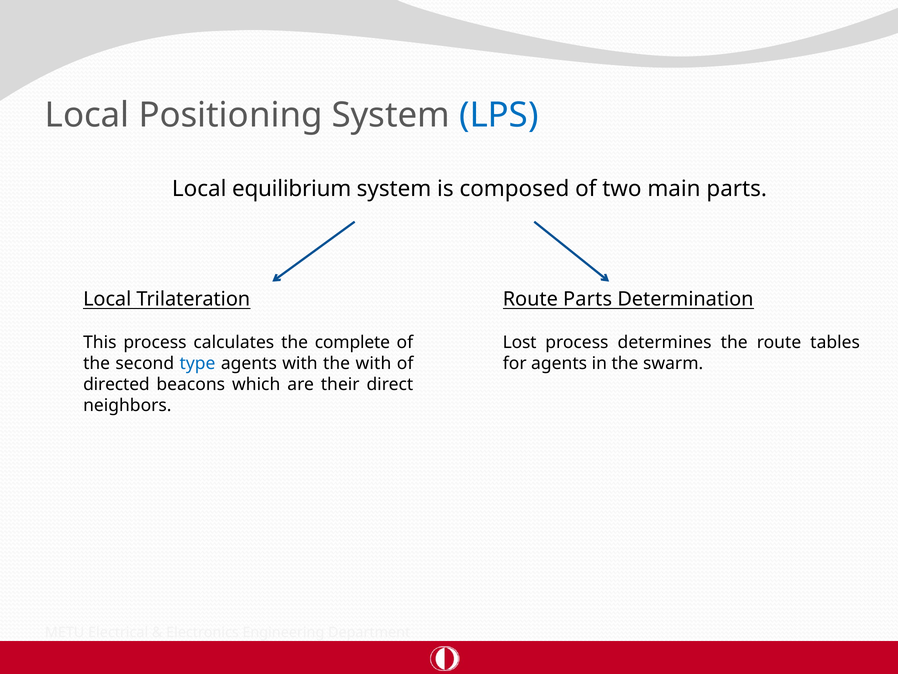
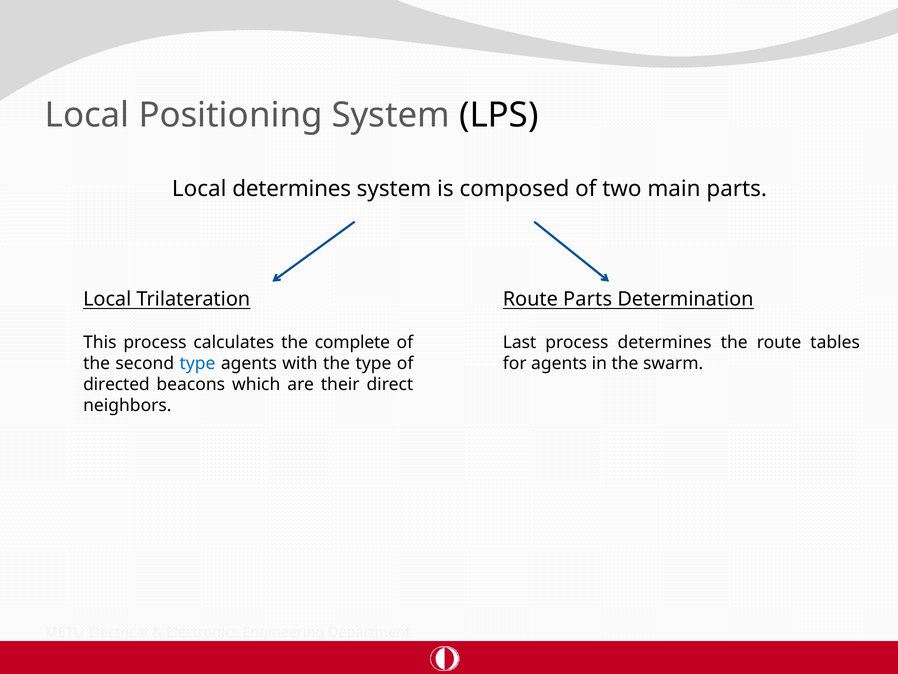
LPS colour: blue -> black (499, 115)
Local equilibrium: equilibrium -> determines (292, 189)
Lost: Lost -> Last (520, 342)
the with: with -> type (374, 363)
